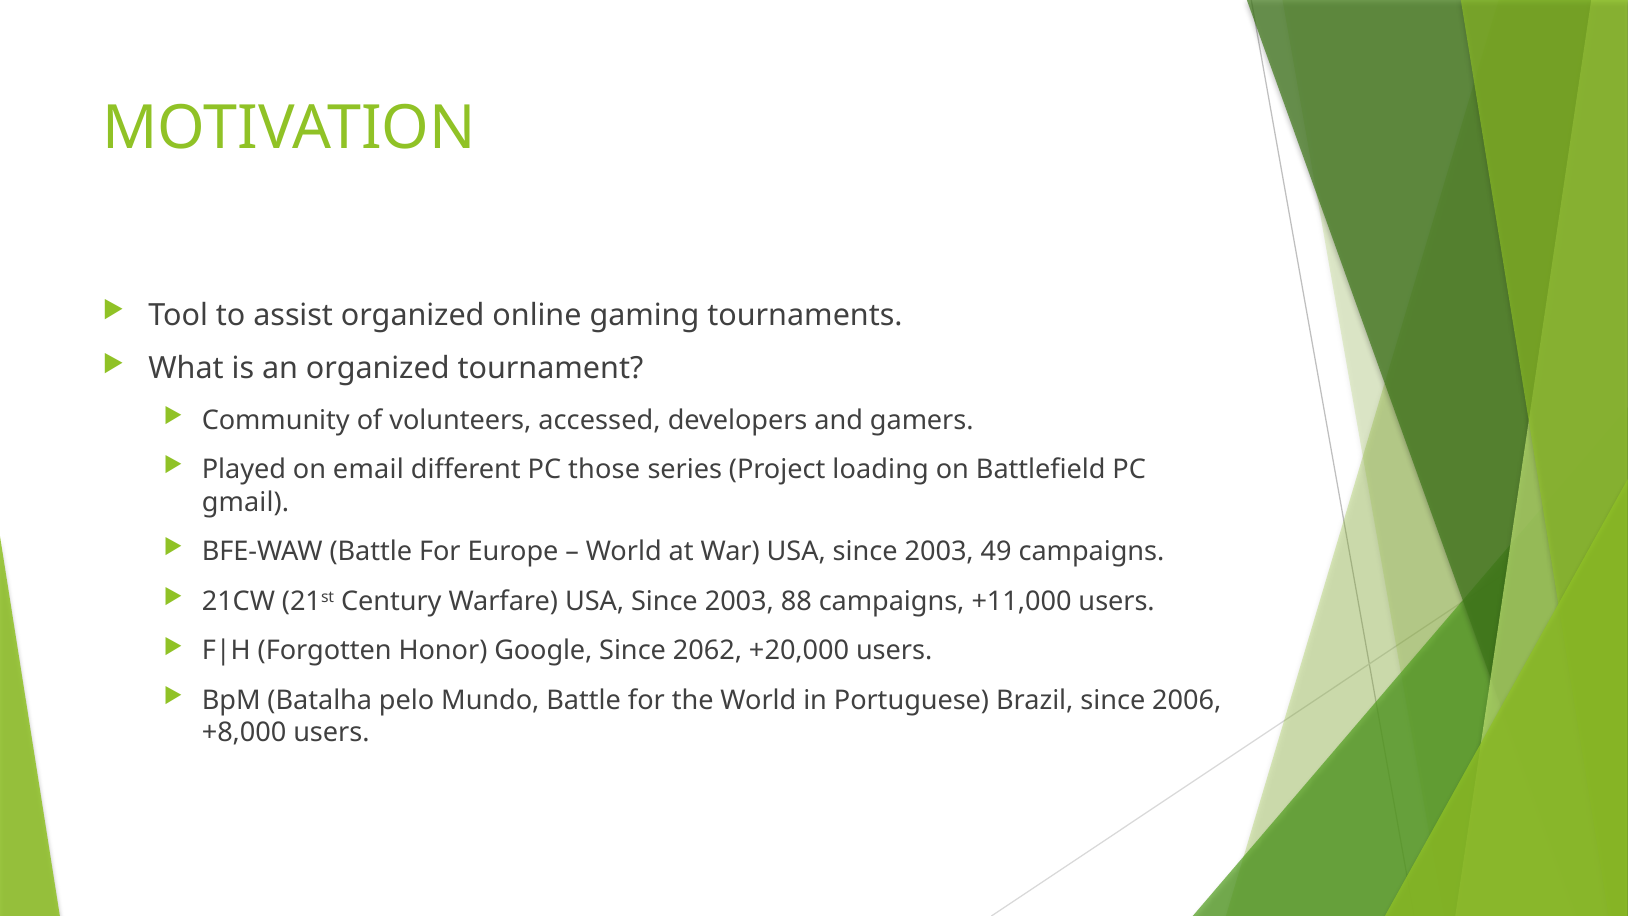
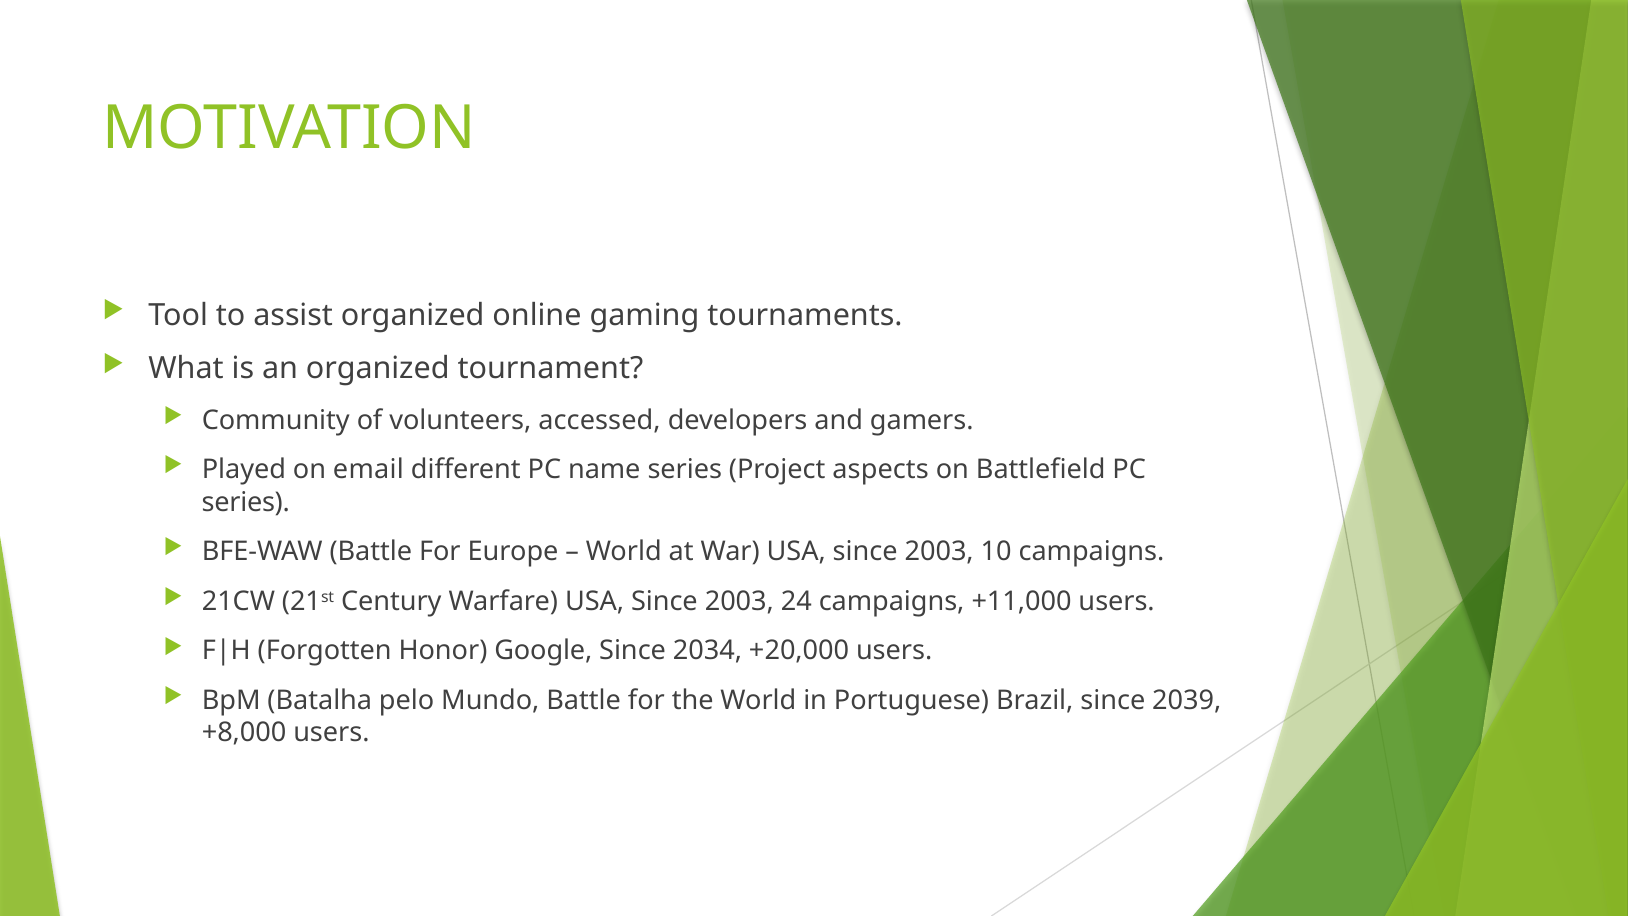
those: those -> name (604, 469)
loading: loading -> aspects (881, 469)
gmail: gmail -> series (246, 502)
49: 49 -> 10 (996, 552)
88: 88 -> 24 (796, 601)
2062: 2062 -> 2034 (708, 651)
2006: 2006 -> 2039 (1187, 700)
